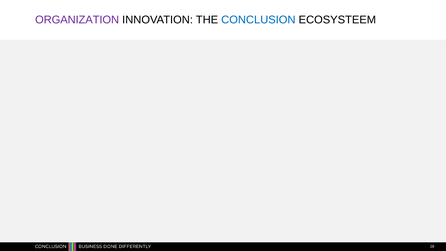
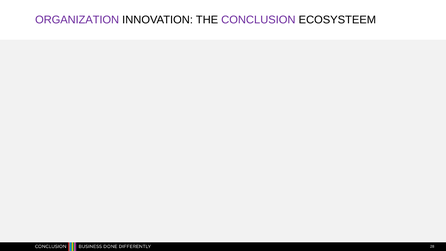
CONCLUSION colour: blue -> purple (258, 20)
